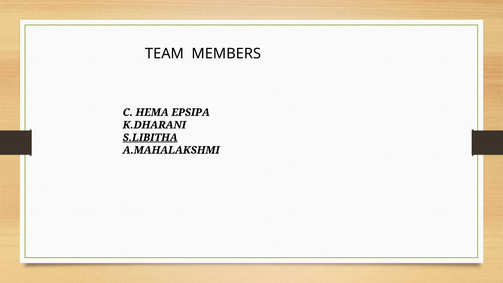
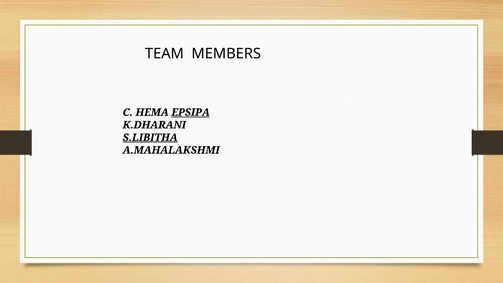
EPSIPA underline: none -> present (191, 112)
